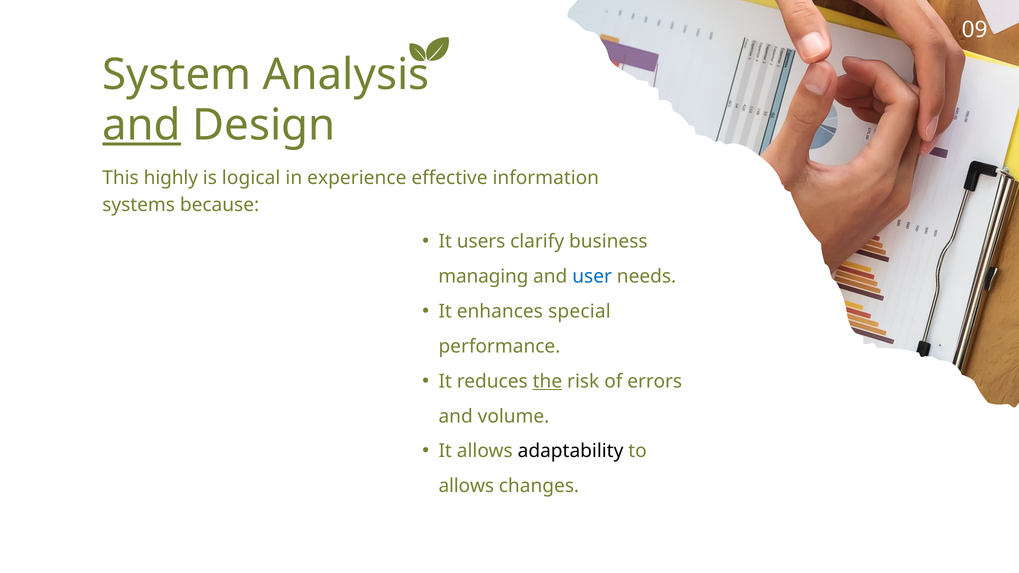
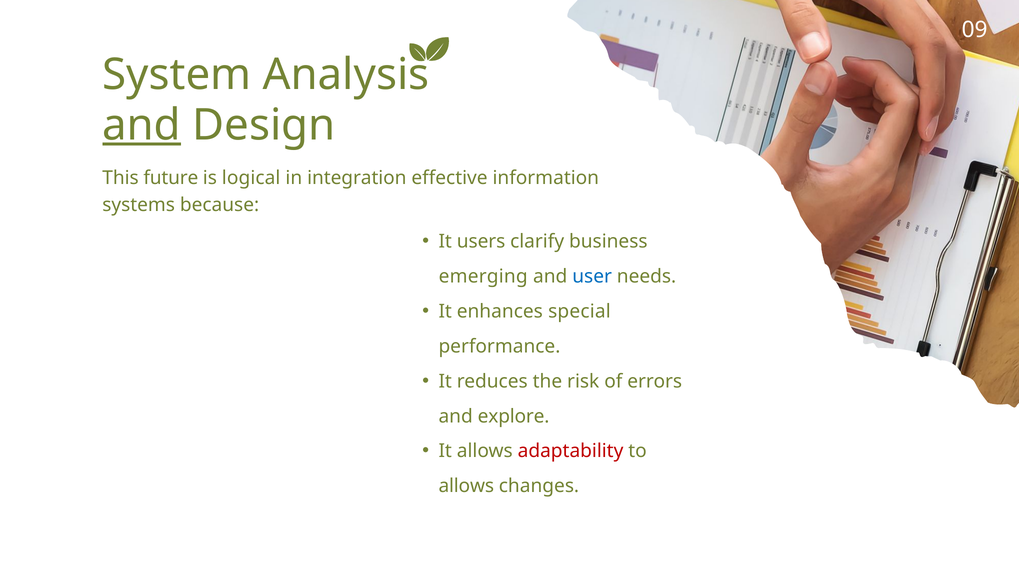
highly: highly -> future (171, 178)
experience: experience -> integration (357, 178)
managing: managing -> emerging (483, 277)
the underline: present -> none (547, 381)
volume: volume -> explore (514, 416)
adaptability colour: black -> red (571, 451)
